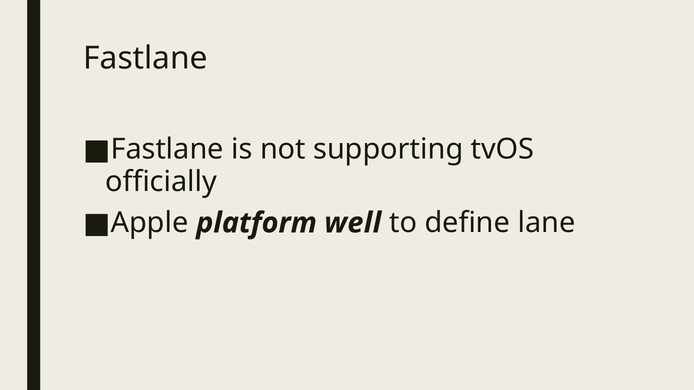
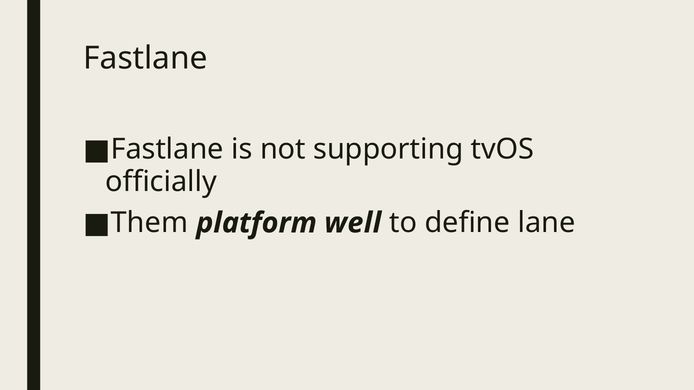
Apple: Apple -> Them (149, 223)
